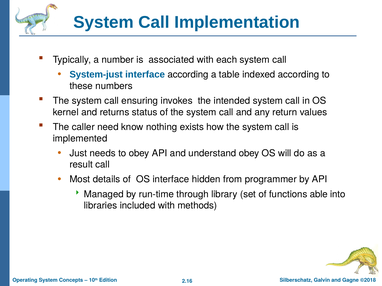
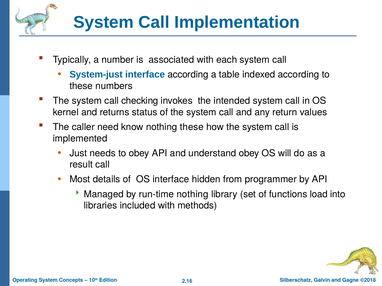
ensuring: ensuring -> checking (140, 101)
nothing exists: exists -> these (192, 127)
run-time through: through -> nothing (193, 194)
able: able -> load (319, 194)
